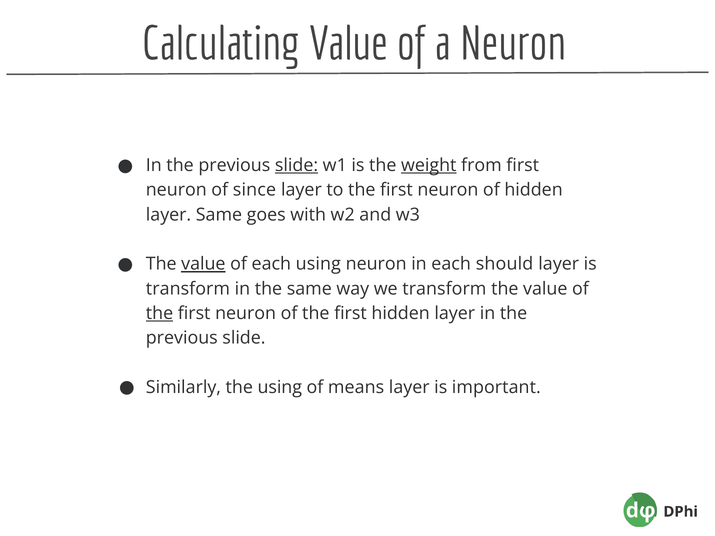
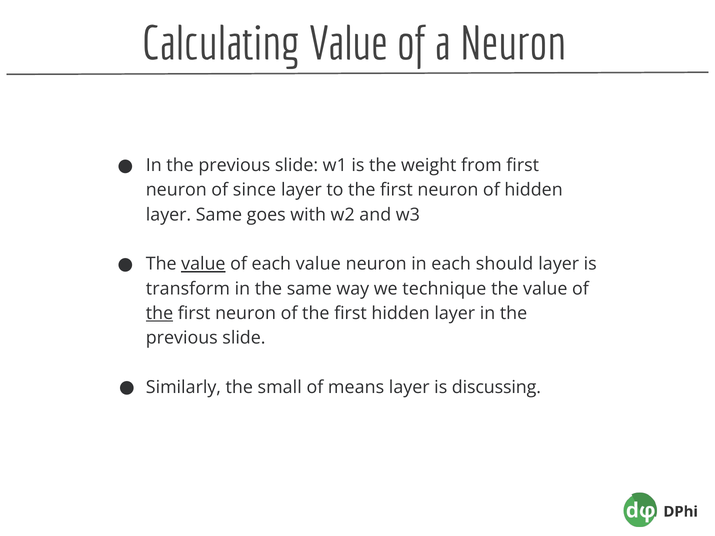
slide underline: present -> none (297, 166)
weight underline: present -> none (429, 166)
each using: using -> value (318, 264)
we transform: transform -> technique (444, 289)
the using: using -> small (280, 387)
important: important -> discussing (496, 387)
